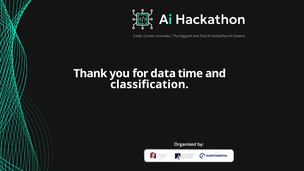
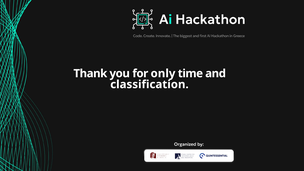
data: data -> only (163, 73)
